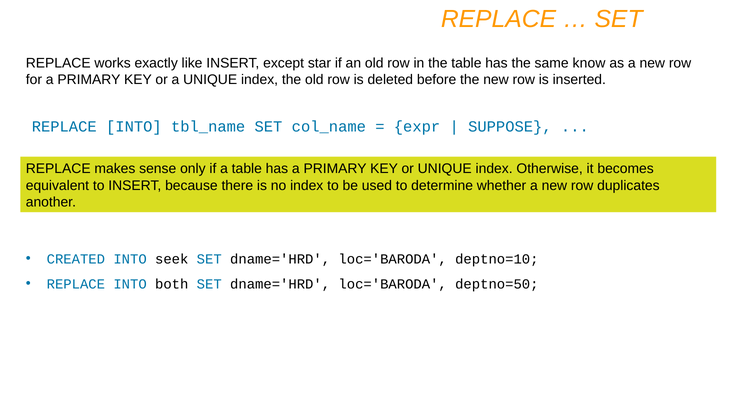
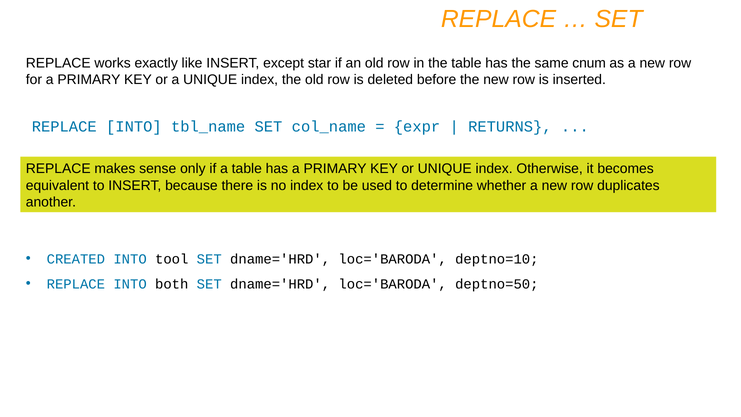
know: know -> cnum (589, 63)
SUPPOSE: SUPPOSE -> RETURNS (510, 127)
seek: seek -> tool (172, 259)
